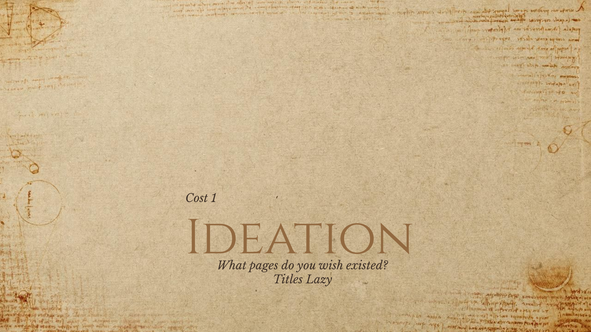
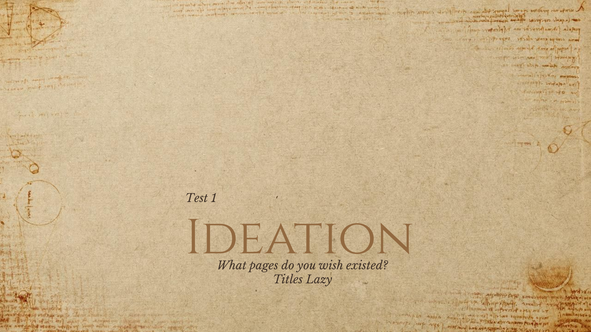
Cost: Cost -> Test (197, 198)
